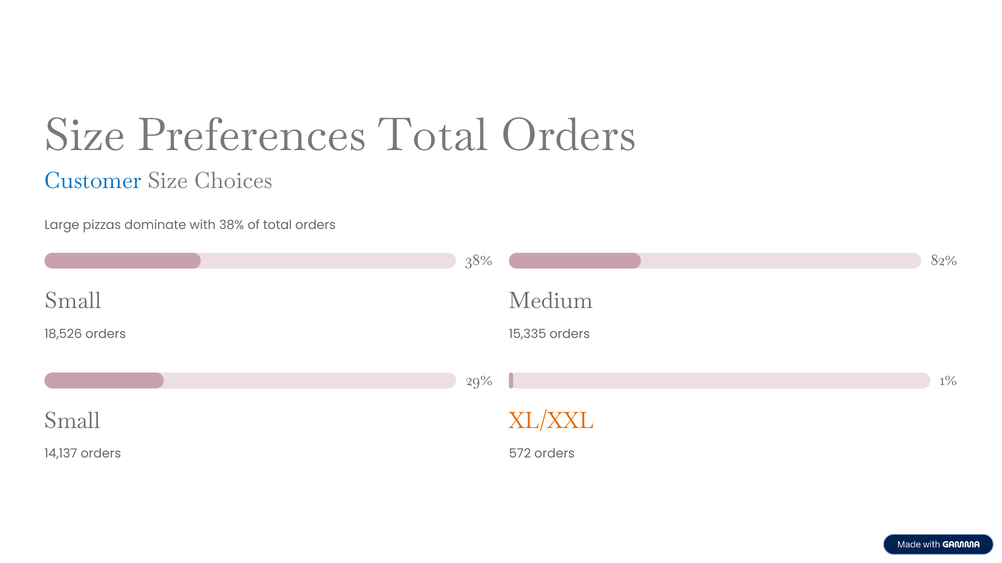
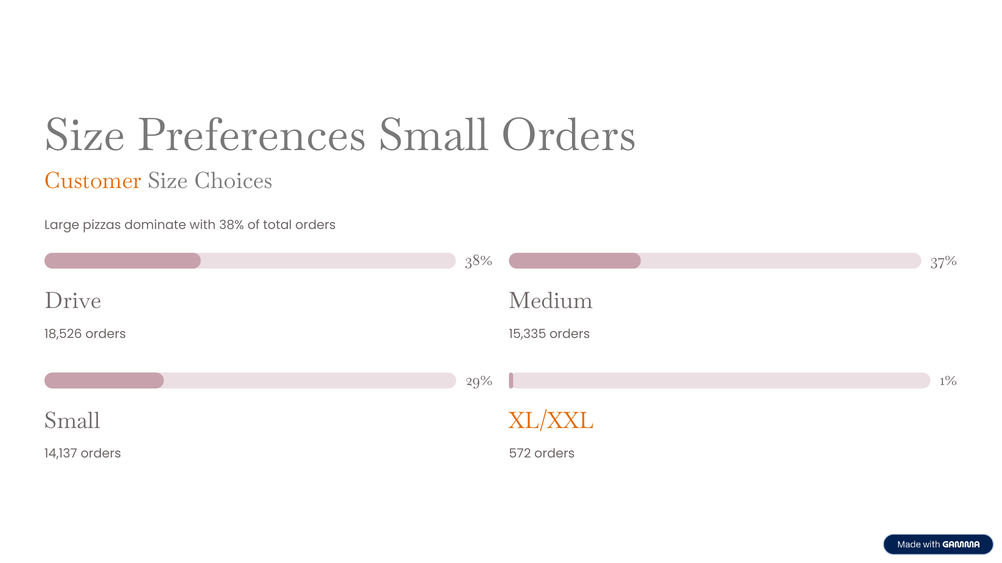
Preferences Total: Total -> Small (434, 135)
Customer colour: blue -> orange (93, 181)
82%: 82% -> 37% (944, 260)
Small: Small -> Drive (73, 301)
